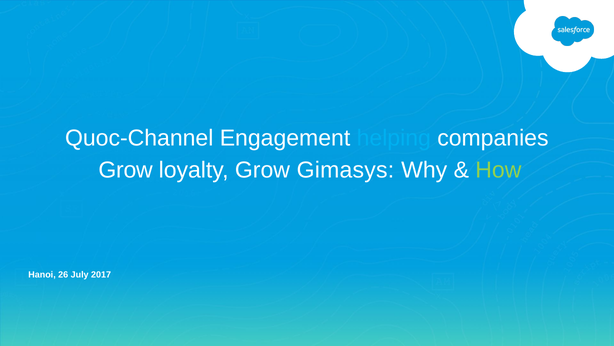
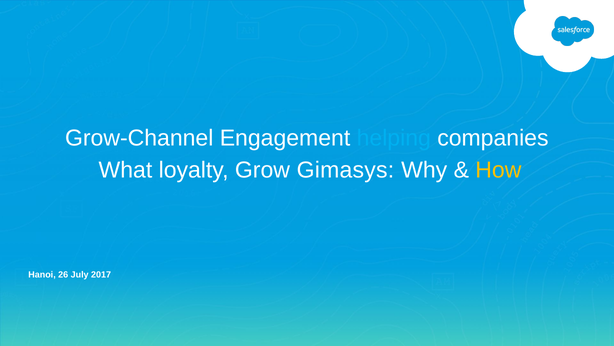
Quoc-Channel: Quoc-Channel -> Grow-Channel (139, 138)
Grow: Grow -> What (125, 170)
How colour: light green -> yellow (498, 170)
